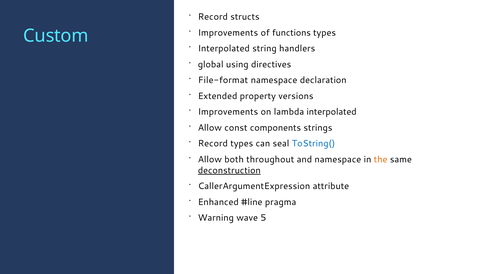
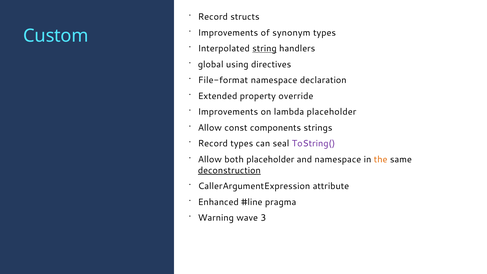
functions: functions -> synonym (291, 33)
string underline: none -> present (264, 49)
versions: versions -> override (296, 96)
lambda interpolated: interpolated -> placeholder (331, 112)
ToString( colour: blue -> purple (313, 144)
both throughout: throughout -> placeholder (270, 159)
5: 5 -> 3 (263, 218)
